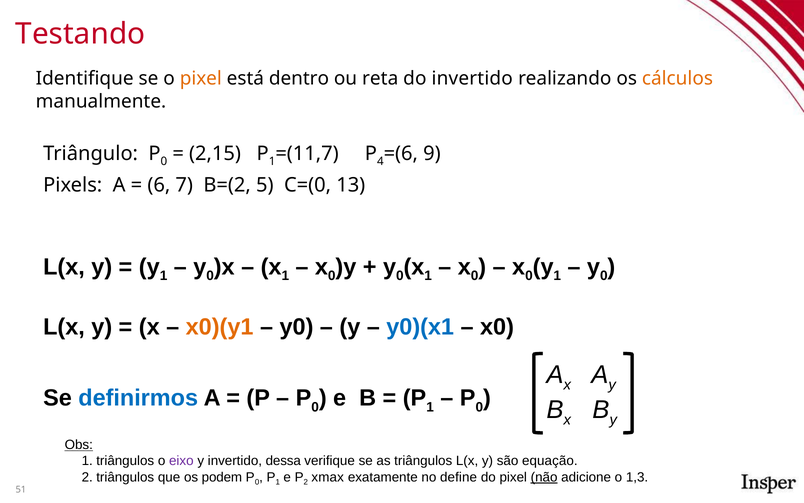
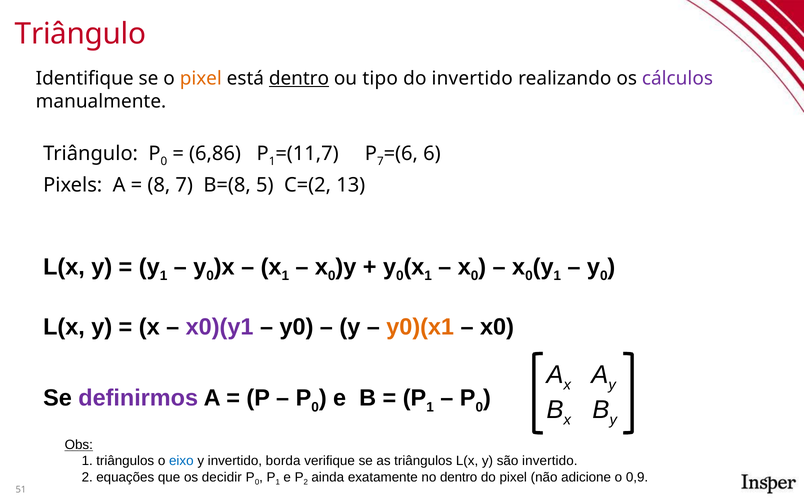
Testando: Testando -> Triângulo (81, 34)
dentro underline: none -> present (299, 78)
reta: reta -> tipo (380, 78)
cálculos colour: orange -> purple (677, 78)
2,15: 2,15 -> 6,86 (215, 153)
P 4: 4 -> 7 (380, 161)
9: 9 -> 6 (432, 153)
6: 6 -> 8 (159, 185)
B=(2: B=(2 -> B=(8 (227, 185)
C=(0: C=(0 -> C=(2 (308, 185)
x0)(y1 colour: orange -> purple (220, 327)
y0)(x1 colour: blue -> orange (420, 327)
definirmos colour: blue -> purple (138, 398)
eixo colour: purple -> blue (181, 461)
dessa: dessa -> borda (283, 461)
são equação: equação -> invertido (550, 461)
2 triângulos: triângulos -> equações (125, 477)
podem: podem -> decidir (222, 477)
xmax: xmax -> ainda (328, 477)
no define: define -> dentro (459, 477)
não underline: present -> none (544, 477)
1,3: 1,3 -> 0,9 (637, 477)
